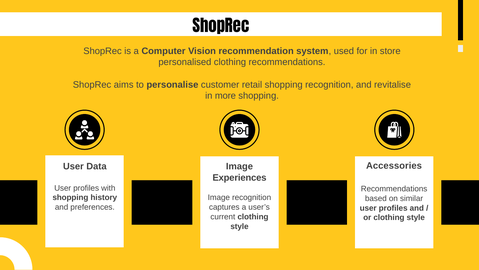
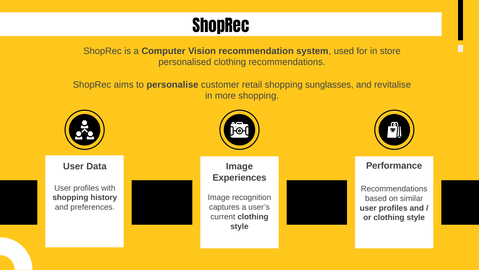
shopping recognition: recognition -> sunglasses (329, 84)
Accessories: Accessories -> Performance (394, 165)
